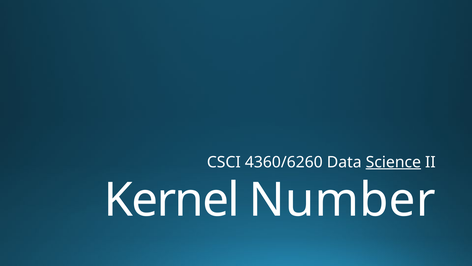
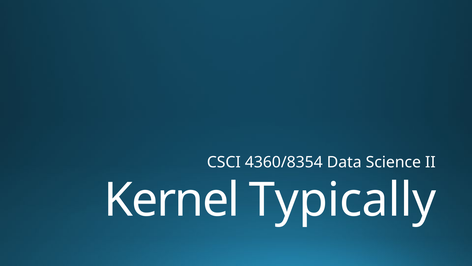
4360/6260: 4360/6260 -> 4360/8354 (284, 162)
Science underline: present -> none (393, 162)
Number: Number -> Typically (343, 200)
